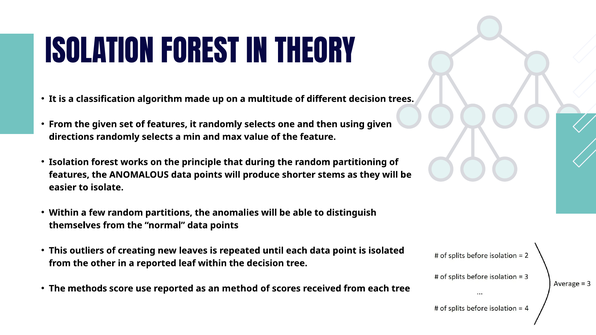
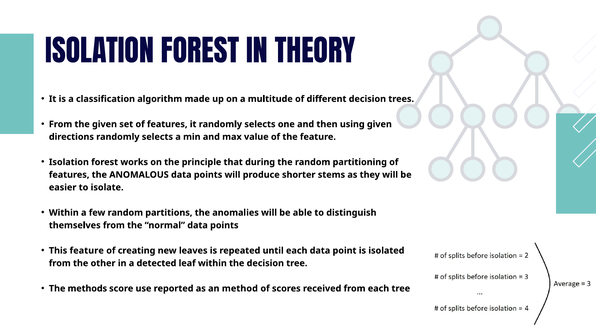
This outliers: outliers -> feature (87, 251)
a reported: reported -> detected (156, 263)
